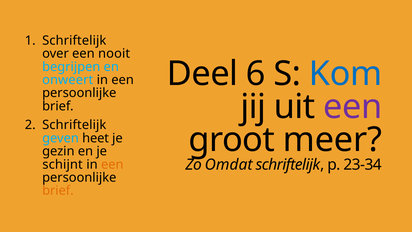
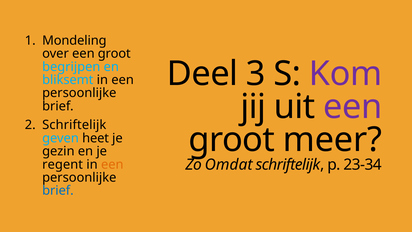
Schriftelijk: Schriftelijk -> Mondeling (74, 40)
over een nooit: nooit -> groot (114, 54)
6: 6 -> 3 (256, 74)
Kom colour: blue -> purple (346, 74)
onweert: onweert -> bliksemt (68, 80)
schijnt: schijnt -> regent (63, 164)
brief colour: orange -> blue (58, 191)
